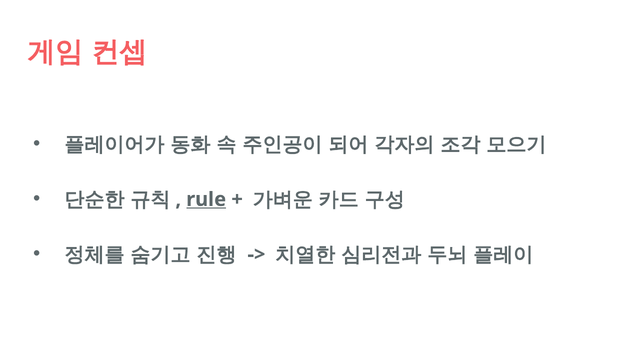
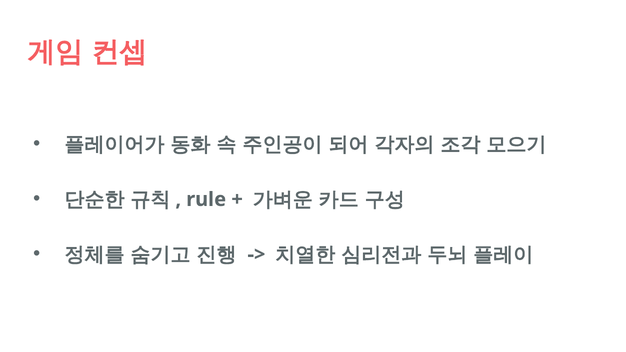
rule underline: present -> none (206, 199)
